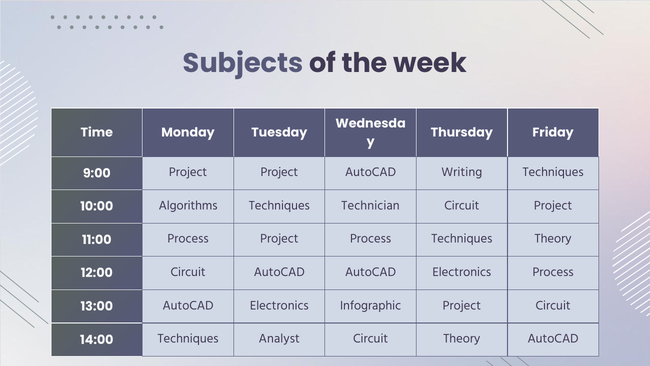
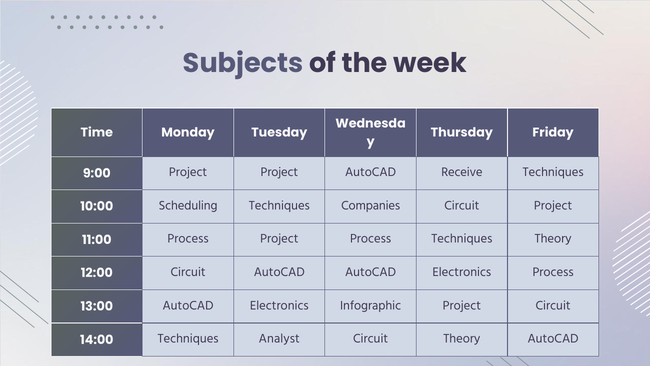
Writing: Writing -> Receive (462, 172)
Algorithms: Algorithms -> Scheduling (188, 205)
Technician: Technician -> Companies (371, 205)
